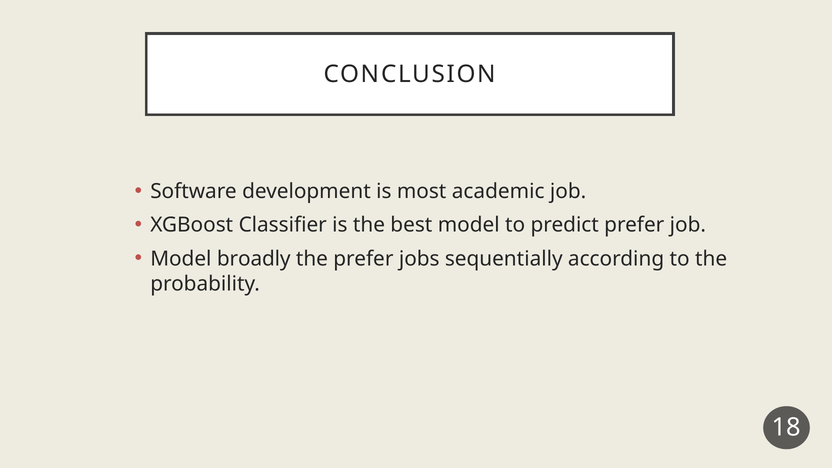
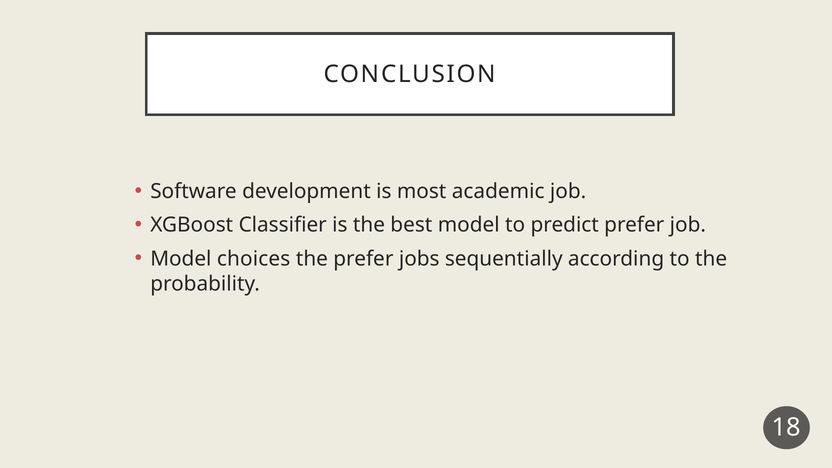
broadly: broadly -> choices (254, 259)
